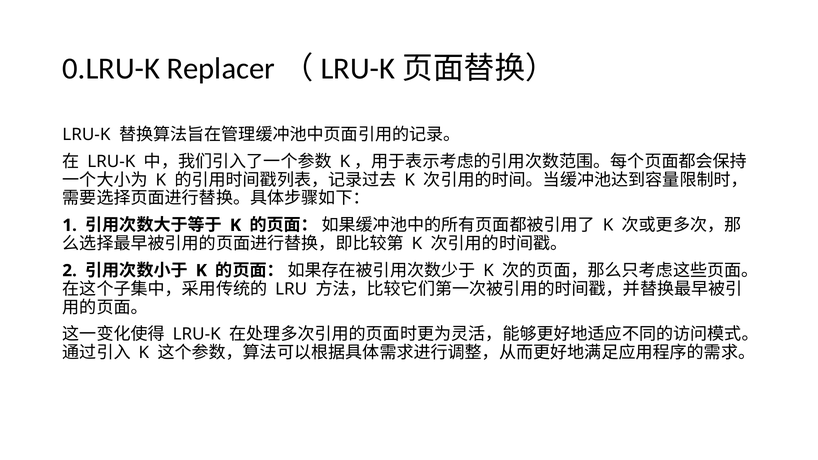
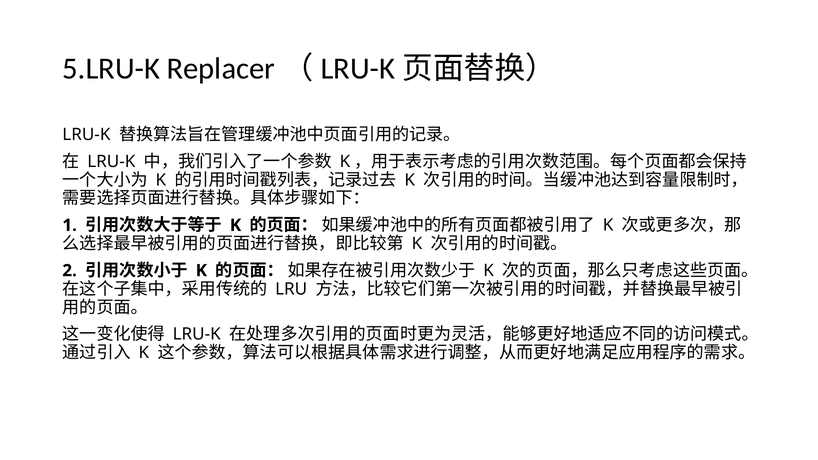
0.LRU-K: 0.LRU-K -> 5.LRU-K (111, 69)
